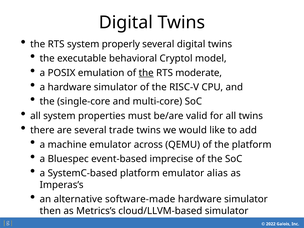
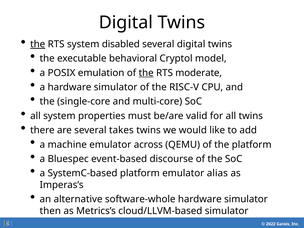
the underline: none -> present (38, 44)
properly: properly -> disabled (121, 44)
trade: trade -> takes (121, 130)
imprecise: imprecise -> discourse (171, 159)
software-made: software-made -> software-whole (140, 199)
